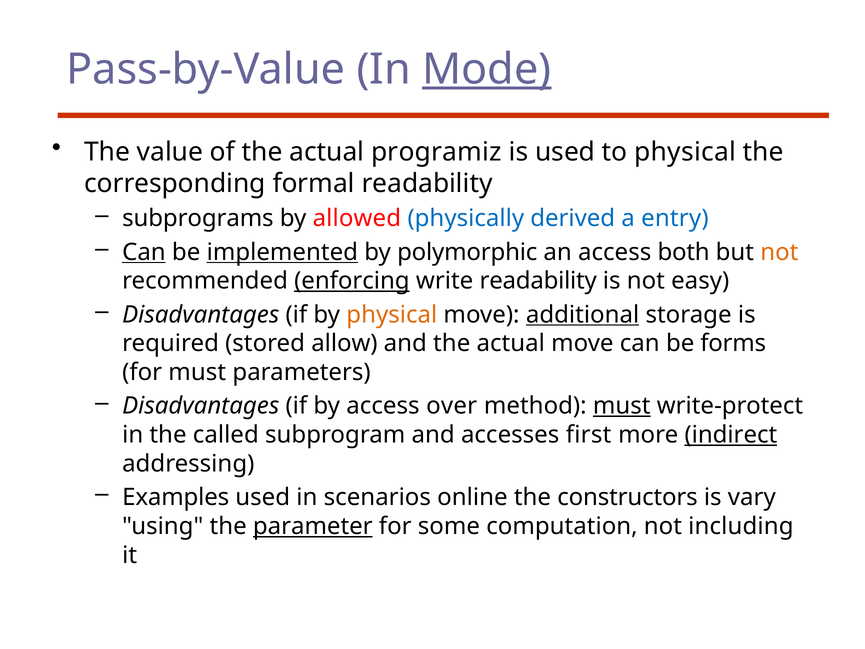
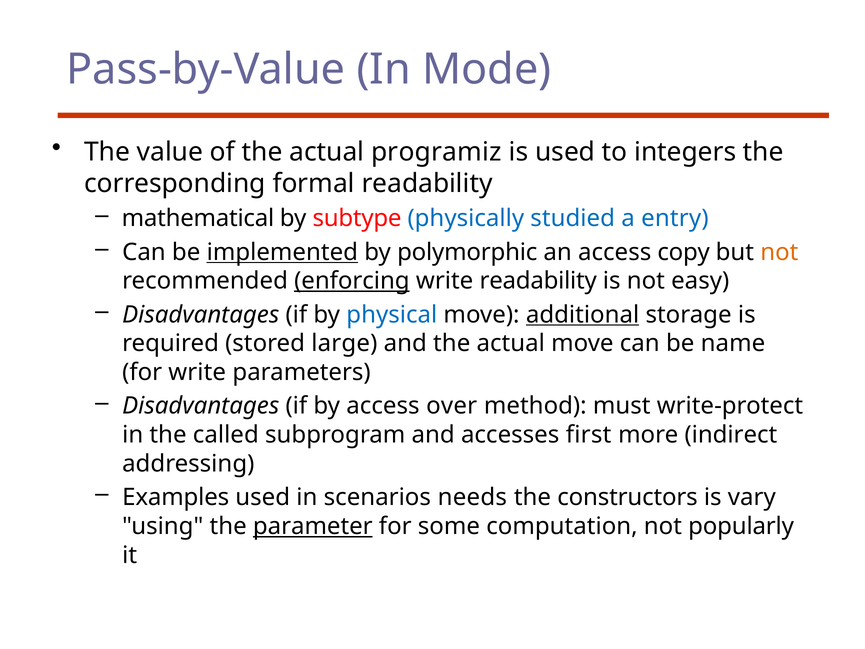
Mode underline: present -> none (487, 69)
to physical: physical -> integers (685, 152)
subprograms: subprograms -> mathematical (198, 218)
allowed: allowed -> subtype (357, 218)
derived: derived -> studied (573, 218)
Can underline: present -> none (144, 252)
both: both -> copy (684, 252)
physical colour: orange -> blue (392, 315)
allow: allow -> large (344, 343)
forms: forms -> name (733, 343)
for must: must -> write (197, 372)
must underline: present -> none (622, 406)
indirect underline: present -> none (731, 435)
online: online -> needs (472, 497)
including: including -> popularly (741, 526)
